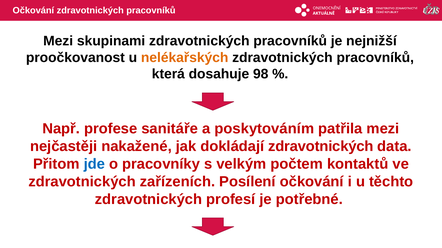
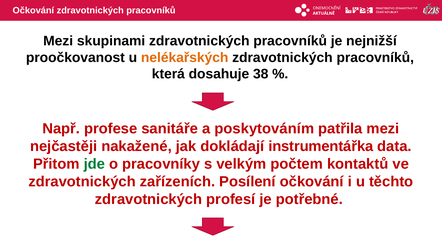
98: 98 -> 38 (261, 74)
dokládají zdravotnických: zdravotnických -> instrumentářka (321, 147)
jde colour: blue -> green (94, 164)
